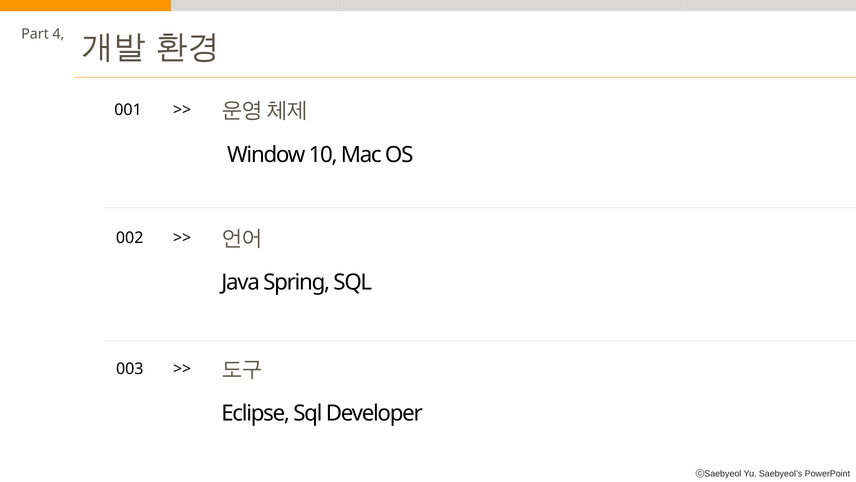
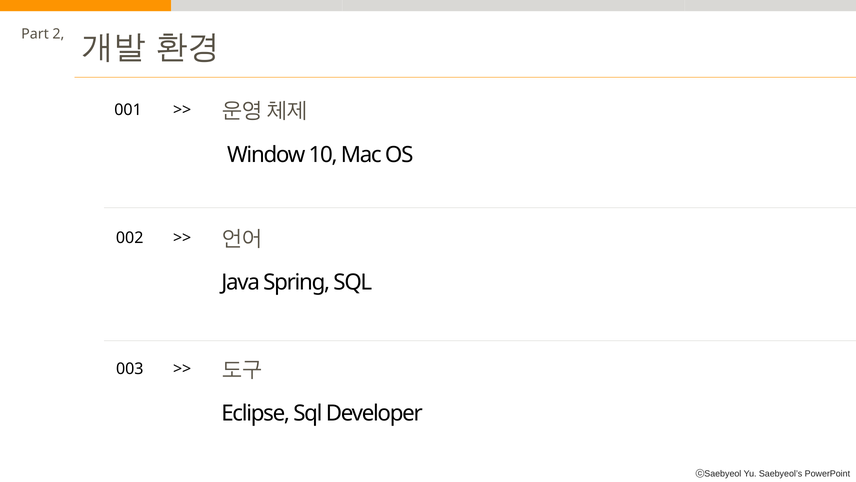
4: 4 -> 2 (58, 34)
